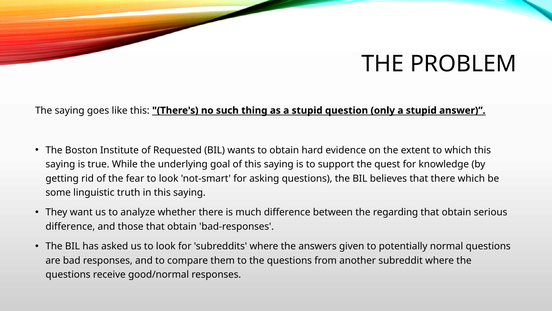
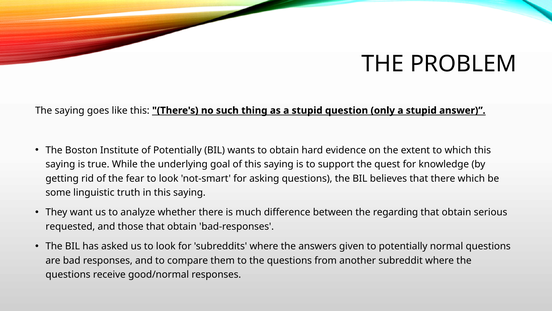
of Requested: Requested -> Potentially (177, 150)
difference: difference -> requested (70, 226)
